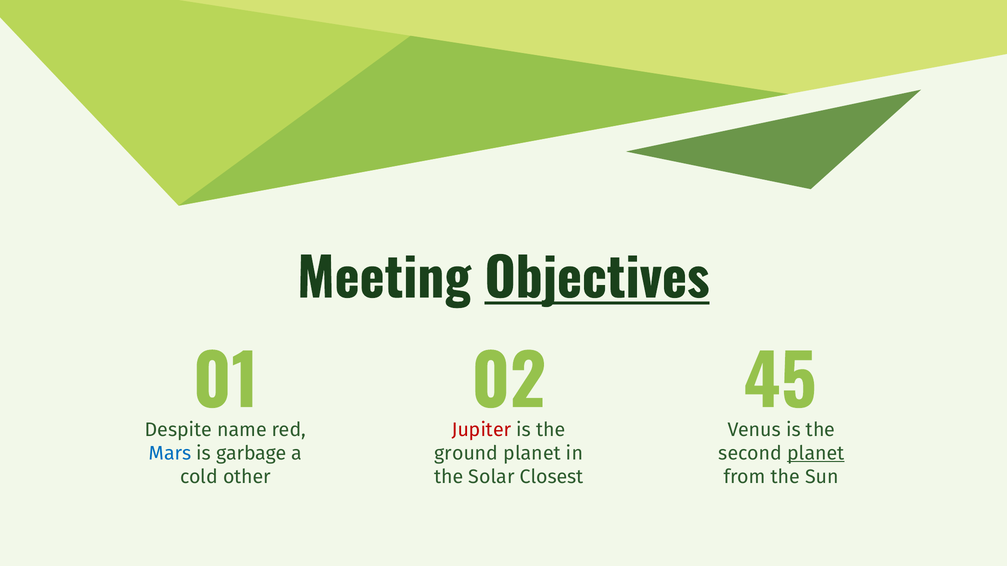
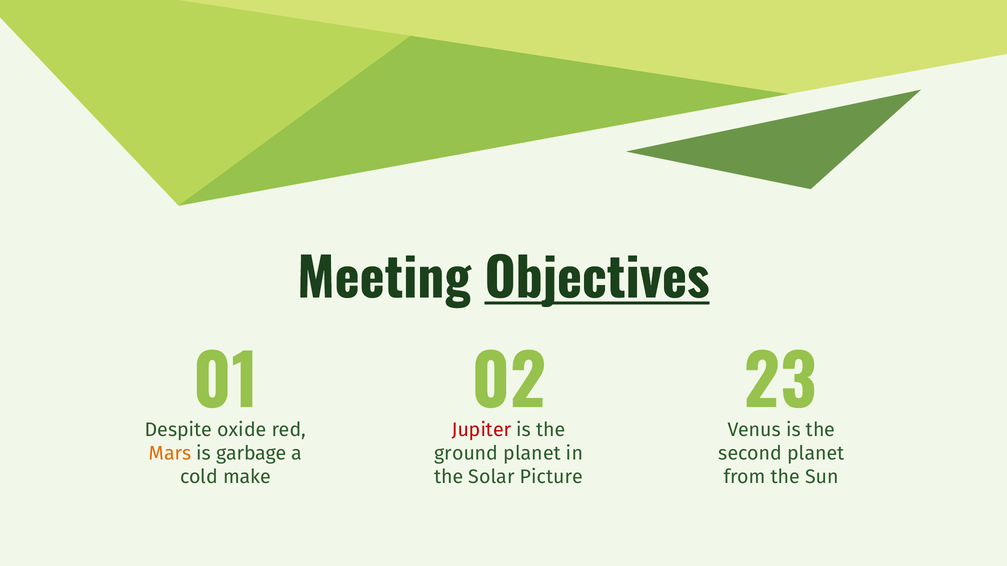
45: 45 -> 23 (780, 384)
name: name -> oxide (242, 430)
Mars colour: blue -> orange (170, 454)
planet underline: present -> none (816, 454)
other: other -> make (247, 477)
Closest: Closest -> Picture (551, 477)
